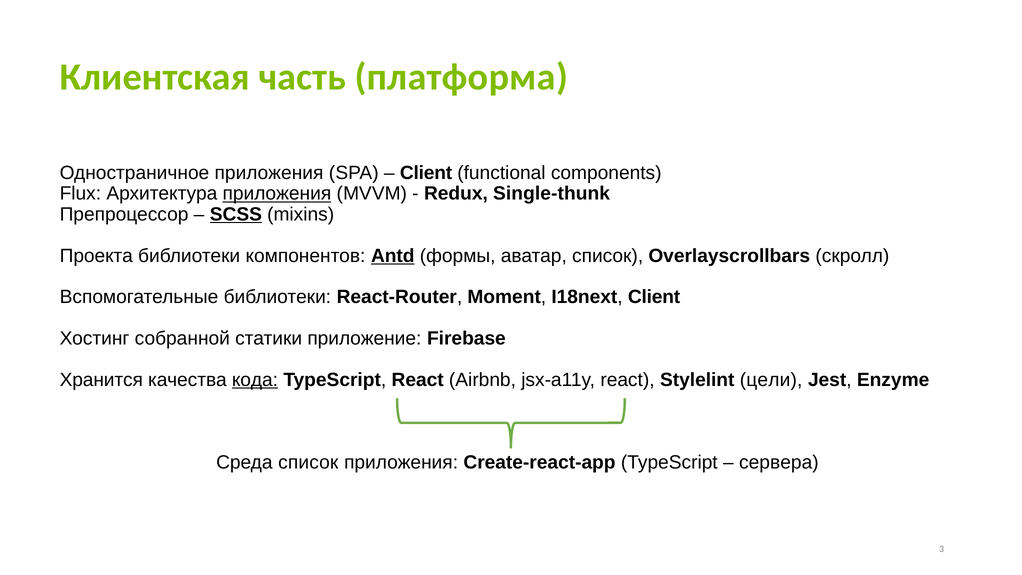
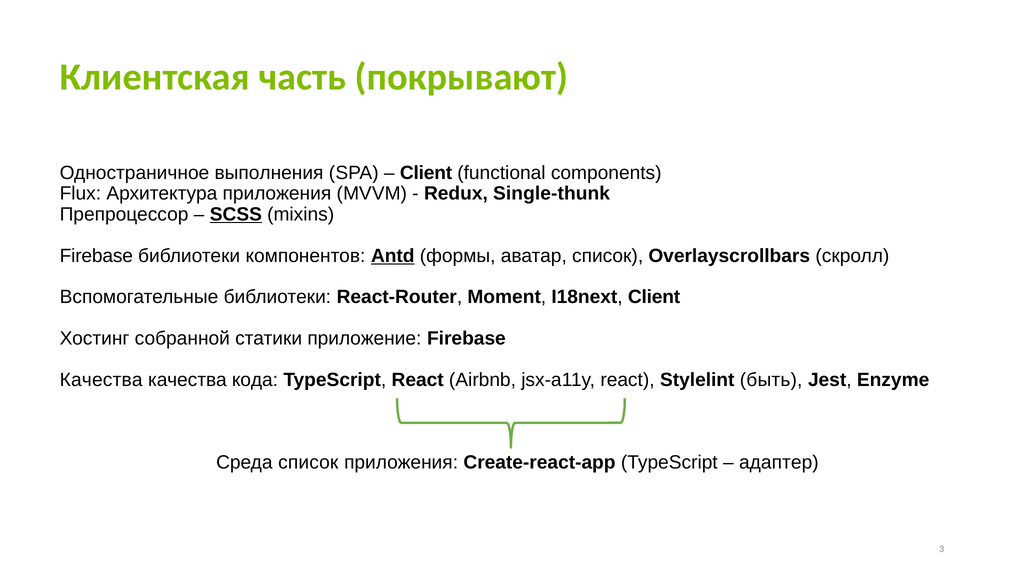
платформа: платформа -> покрывают (461, 77)
Одностраничное приложения: приложения -> выполнения (269, 173)
приложения underline: present -> none (277, 194)
Проекта: Проекта -> Firebase (96, 256)
Хранится: Хранится -> Качества (101, 380)
кода underline: present -> none (255, 380)
цели: цели -> быть (771, 380)
сервера: сервера -> адаптер (779, 463)
